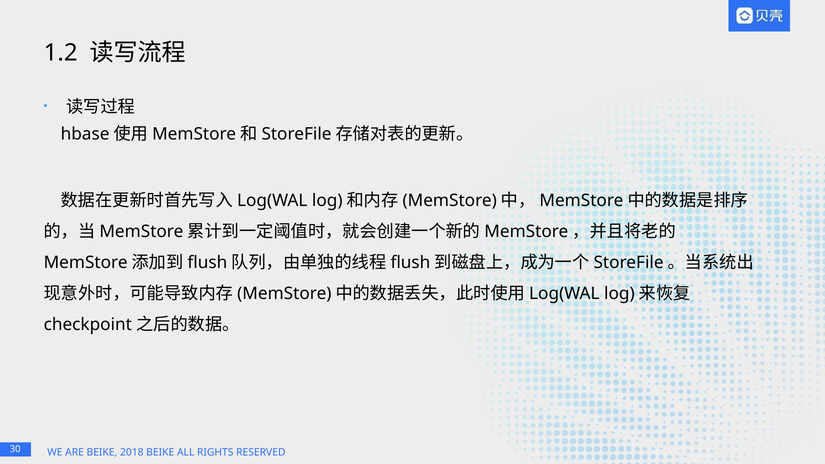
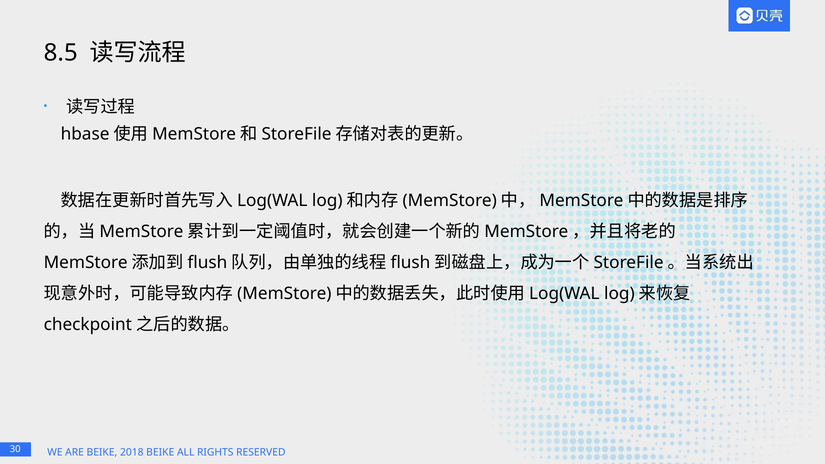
1.2: 1.2 -> 8.5 (61, 53)
